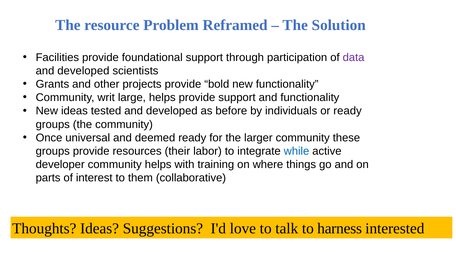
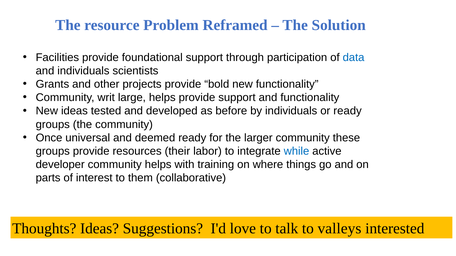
data colour: purple -> blue (354, 58)
developed: developed -> individuals (83, 71)
harness: harness -> valleys (339, 229)
